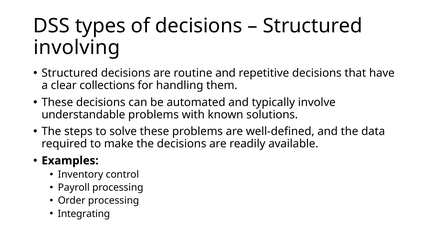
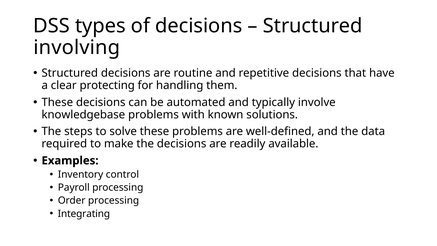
collections: collections -> protecting (107, 85)
understandable: understandable -> knowledgebase (83, 115)
